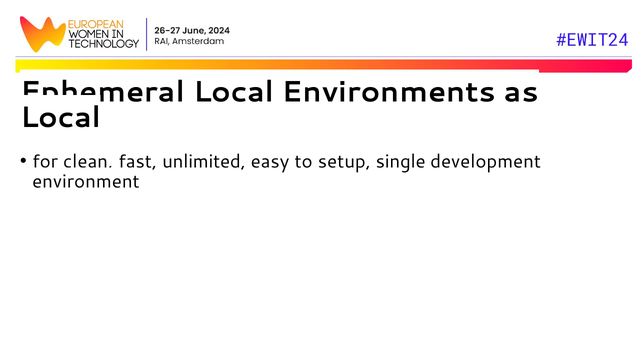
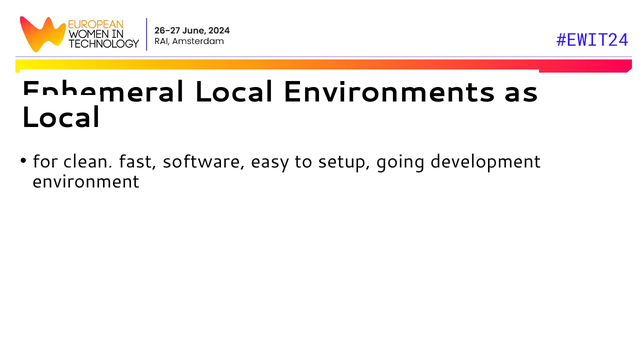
unlimited: unlimited -> software (204, 161)
single: single -> going (401, 161)
